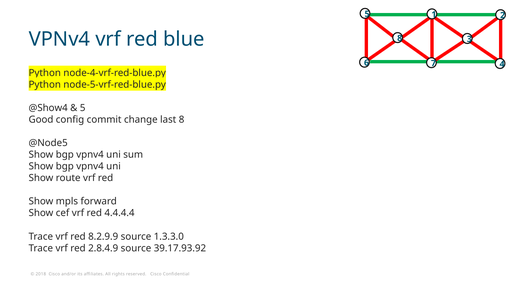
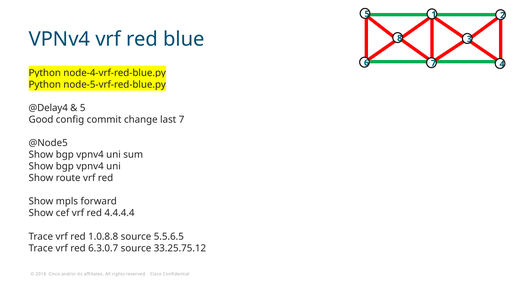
@Show4: @Show4 -> @Delay4 (48, 108)
last 8: 8 -> 7 (182, 120)
8.2.9.9: 8.2.9.9 -> 1.0.8.8 (103, 236)
1.3.3.0: 1.3.3.0 -> 5.5.6.5 (169, 236)
2.8.4.9: 2.8.4.9 -> 6.3.0.7 (103, 248)
39.17.93.92: 39.17.93.92 -> 33.25.75.12 (180, 248)
